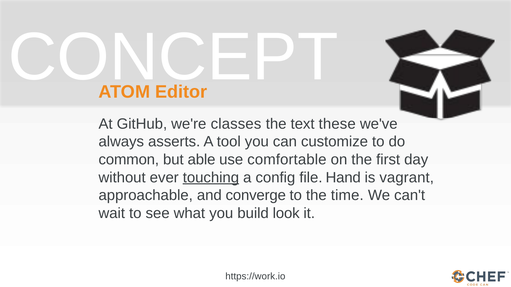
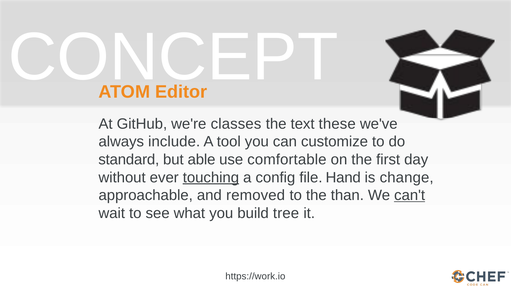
asserts: asserts -> include (174, 142)
common: common -> standard (129, 160)
vagrant: vagrant -> change (407, 178)
converge: converge -> removed (256, 196)
time: time -> than (347, 196)
can't underline: none -> present (410, 196)
look: look -> tree (286, 214)
